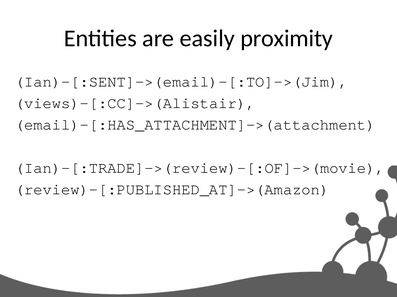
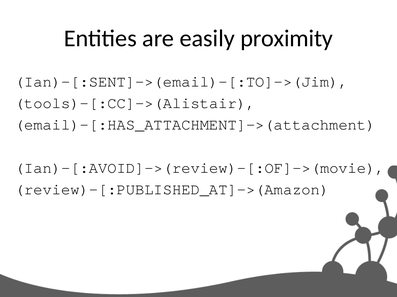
views)-[:CC]->(Alistair: views)-[:CC]->(Alistair -> tools)-[:CC]->(Alistair (135, 103)
Ian)-[:TRADE]->(review)-[:OF]->(movie: Ian)-[:TRADE]->(review)-[:OF]->(movie -> Ian)-[:AVOID]->(review)-[:OF]->(movie (200, 168)
